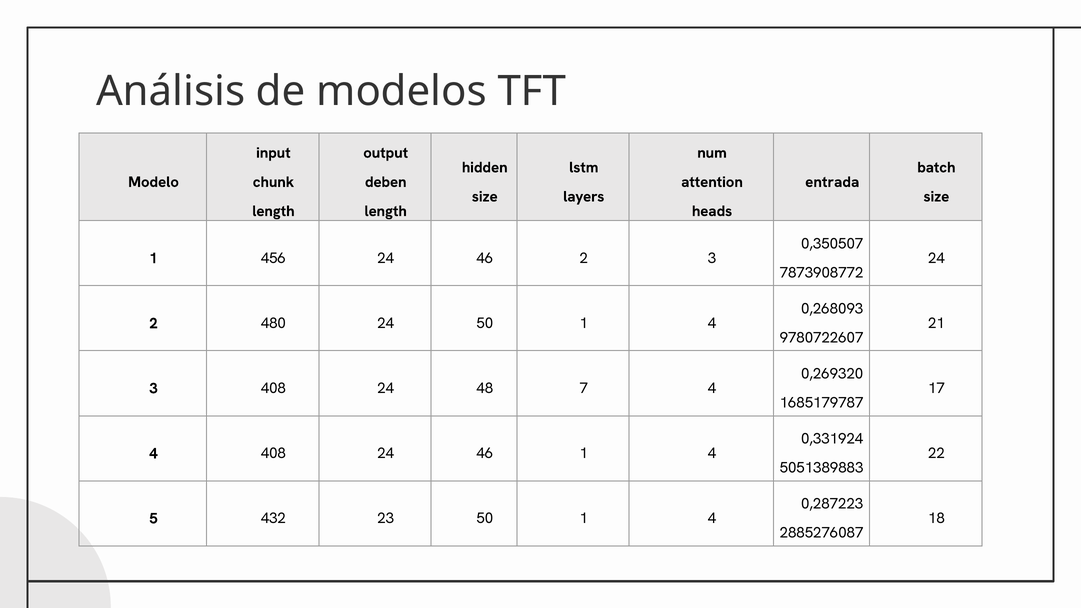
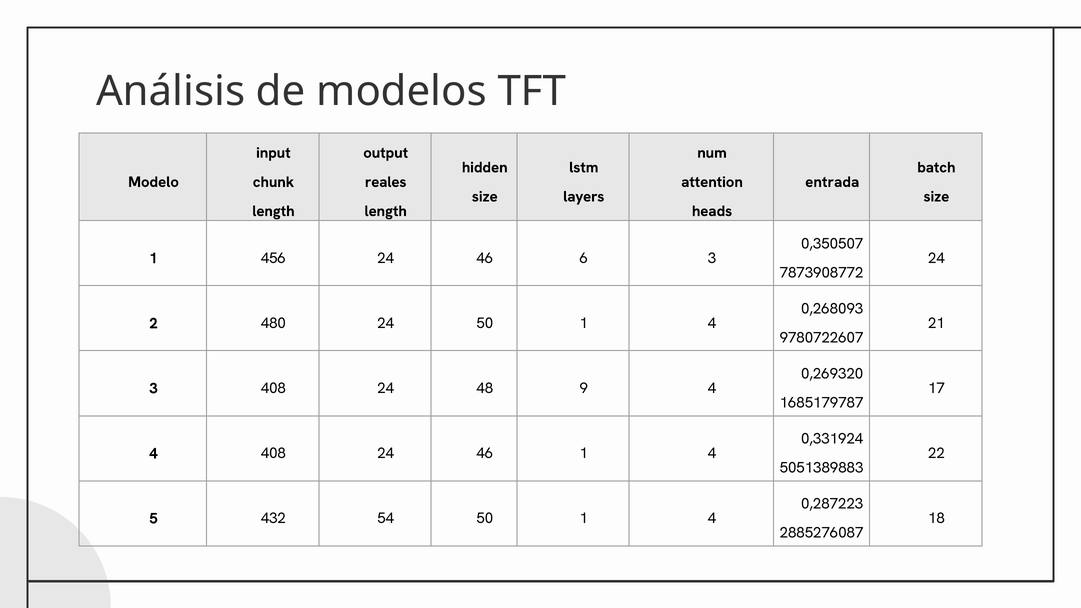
deben: deben -> reales (386, 182)
46 2: 2 -> 6 (584, 258)
7: 7 -> 9 (584, 388)
23: 23 -> 54 (386, 519)
